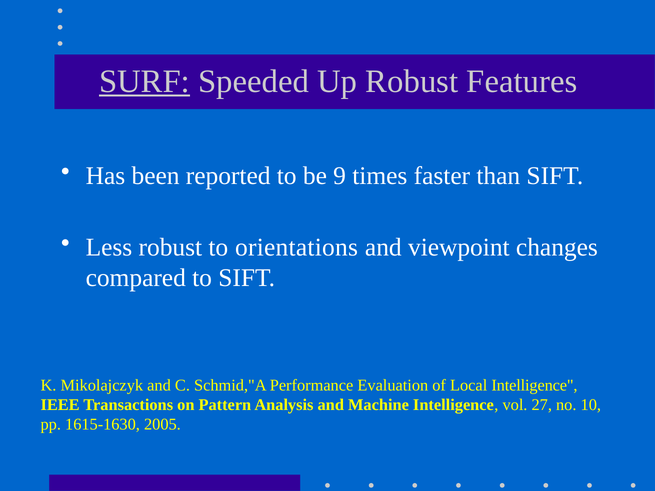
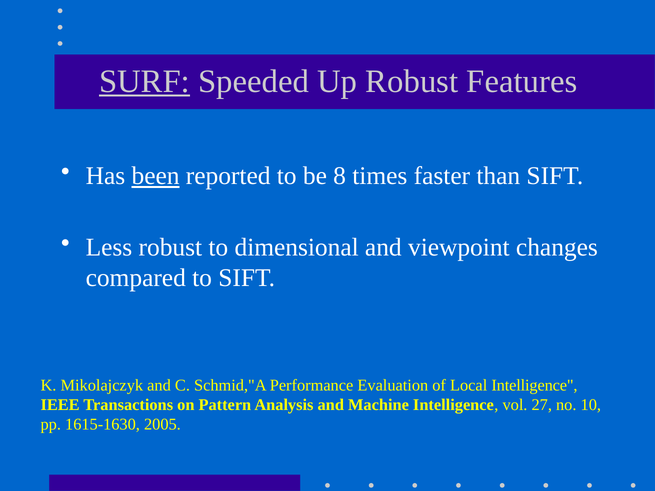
been underline: none -> present (156, 176)
9: 9 -> 8 (340, 176)
orientations: orientations -> dimensional (297, 248)
